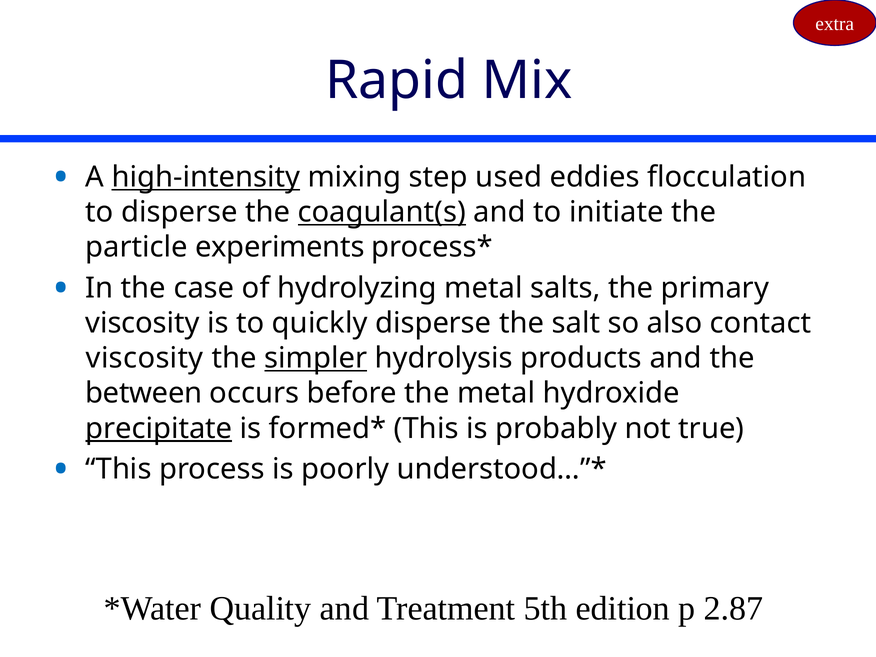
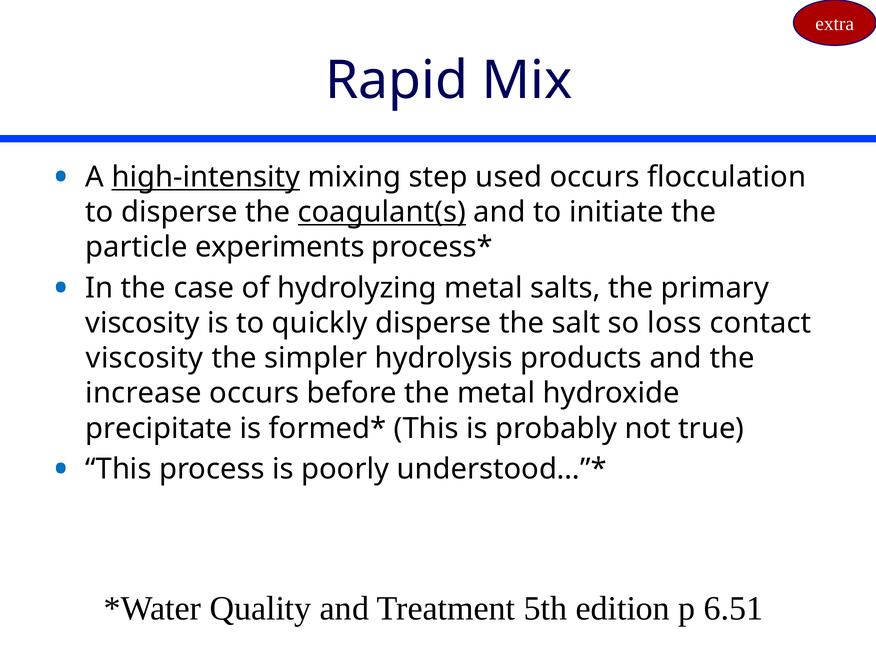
used eddies: eddies -> occurs (595, 177)
also: also -> loss (674, 323)
simpler underline: present -> none (316, 358)
between: between -> increase (144, 393)
precipitate underline: present -> none (159, 428)
2.87: 2.87 -> 6.51 (734, 609)
